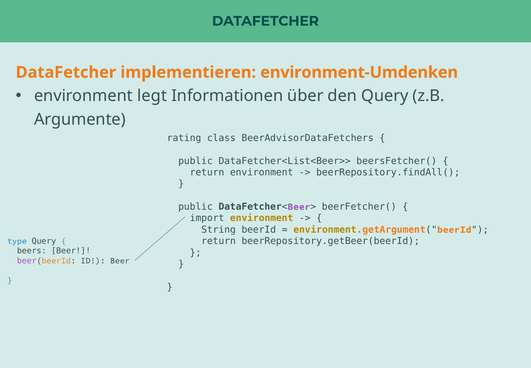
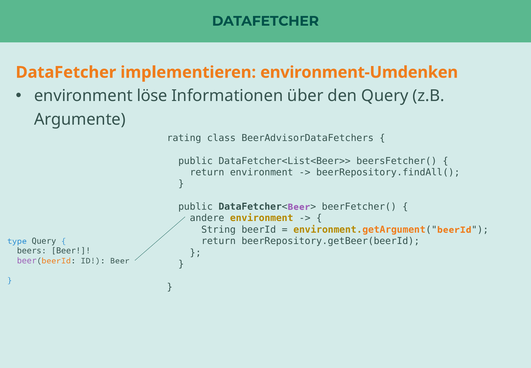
legt: legt -> löse (152, 96)
import: import -> andere (207, 218)
